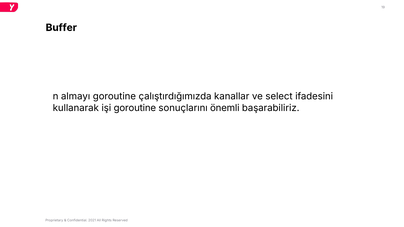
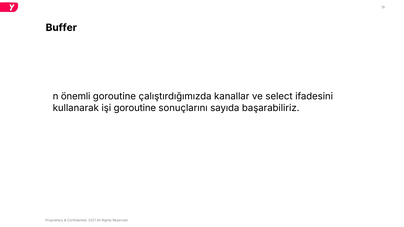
almayı: almayı -> önemli (76, 97)
önemli: önemli -> sayıda (225, 108)
